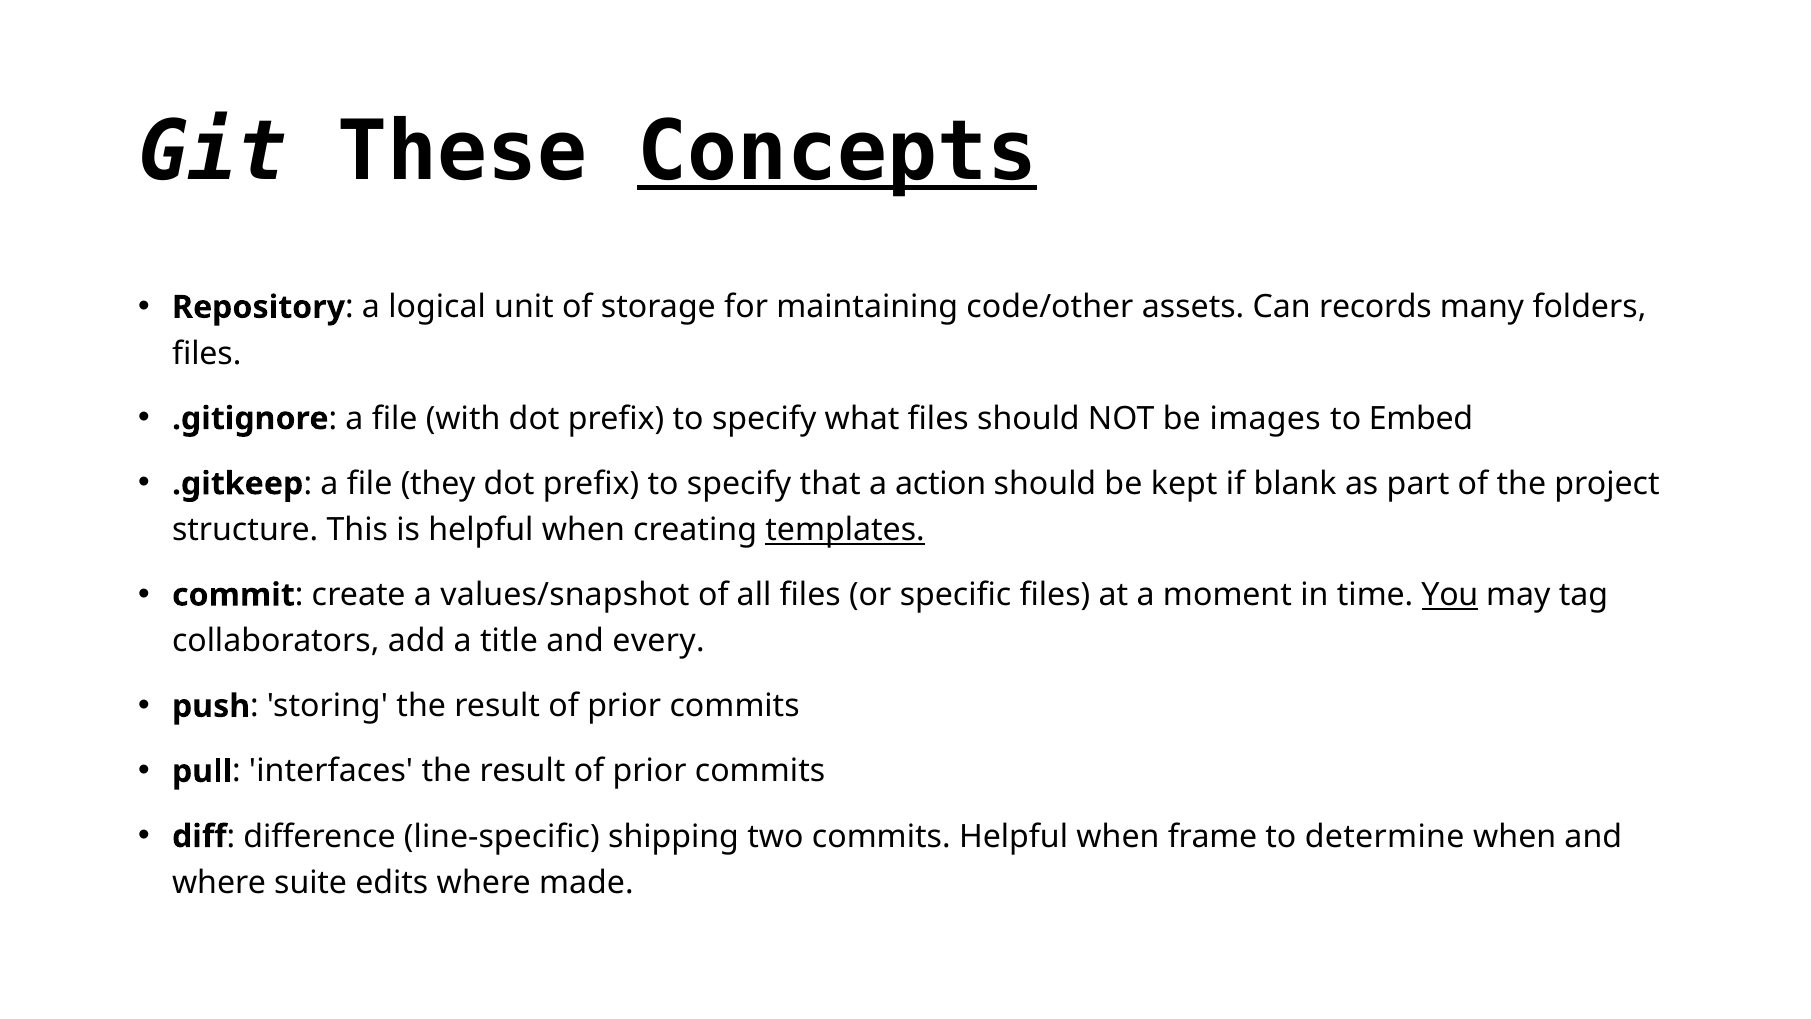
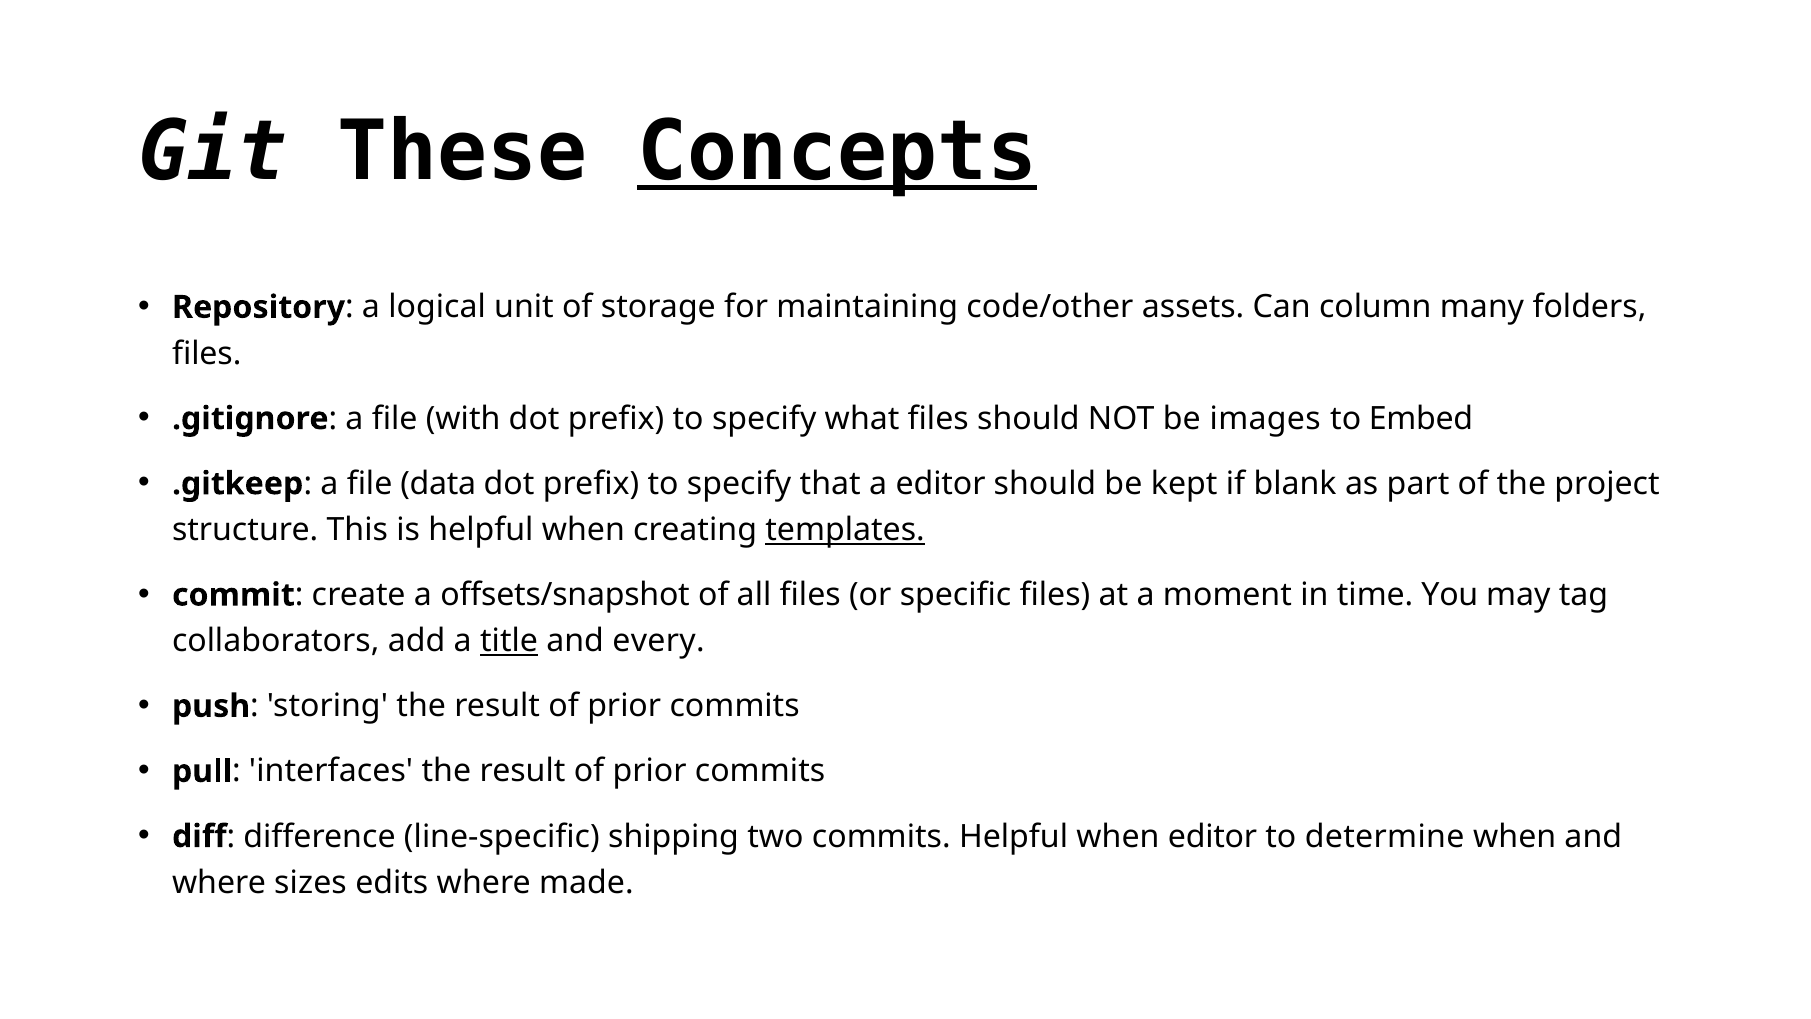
records: records -> column (1375, 307)
they: they -> data (438, 484)
a action: action -> editor (941, 484)
values/snapshot: values/snapshot -> offsets/snapshot (565, 595)
You underline: present -> none (1450, 595)
title underline: none -> present (509, 641)
when frame: frame -> editor (1213, 836)
suite: suite -> sizes (311, 882)
